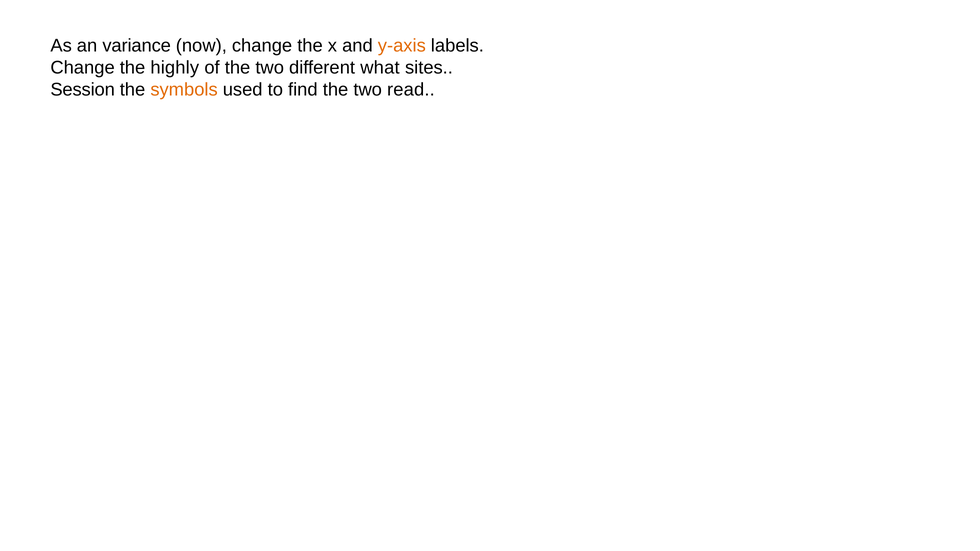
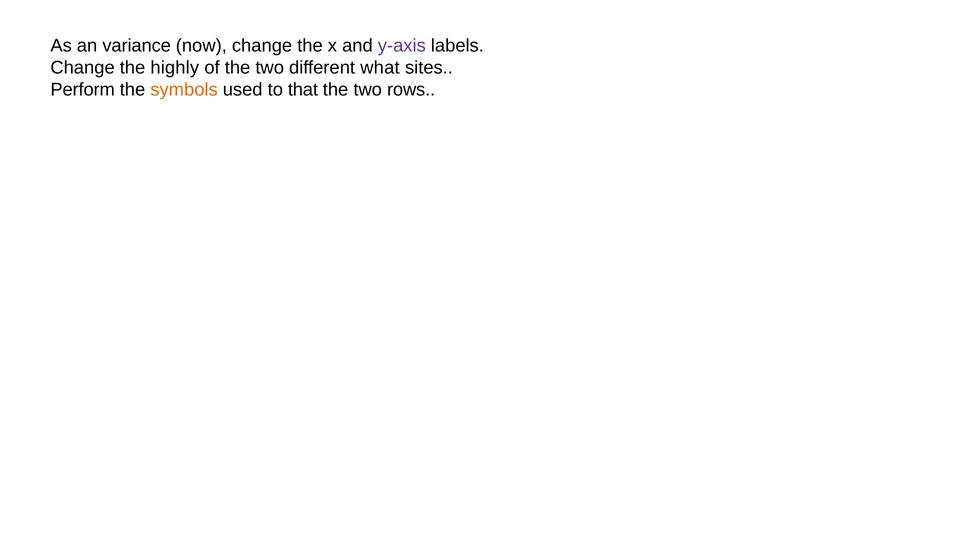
y-axis colour: orange -> purple (402, 46)
Session: Session -> Perform (83, 90)
find: find -> that (303, 90)
read: read -> rows (411, 90)
